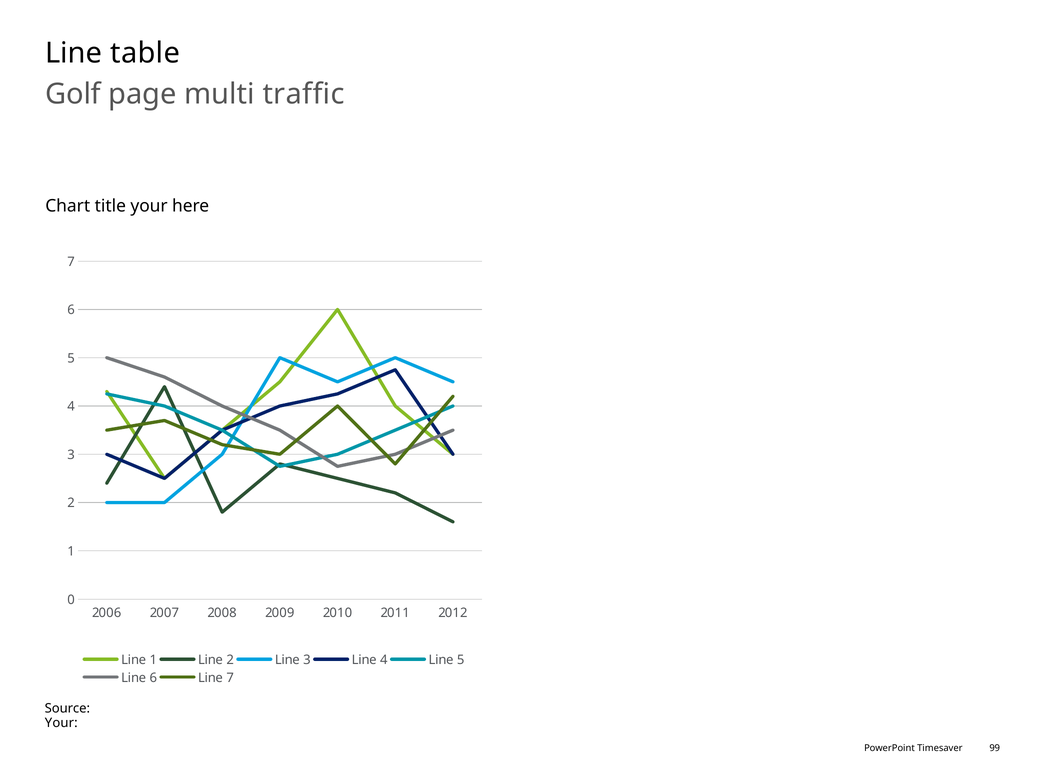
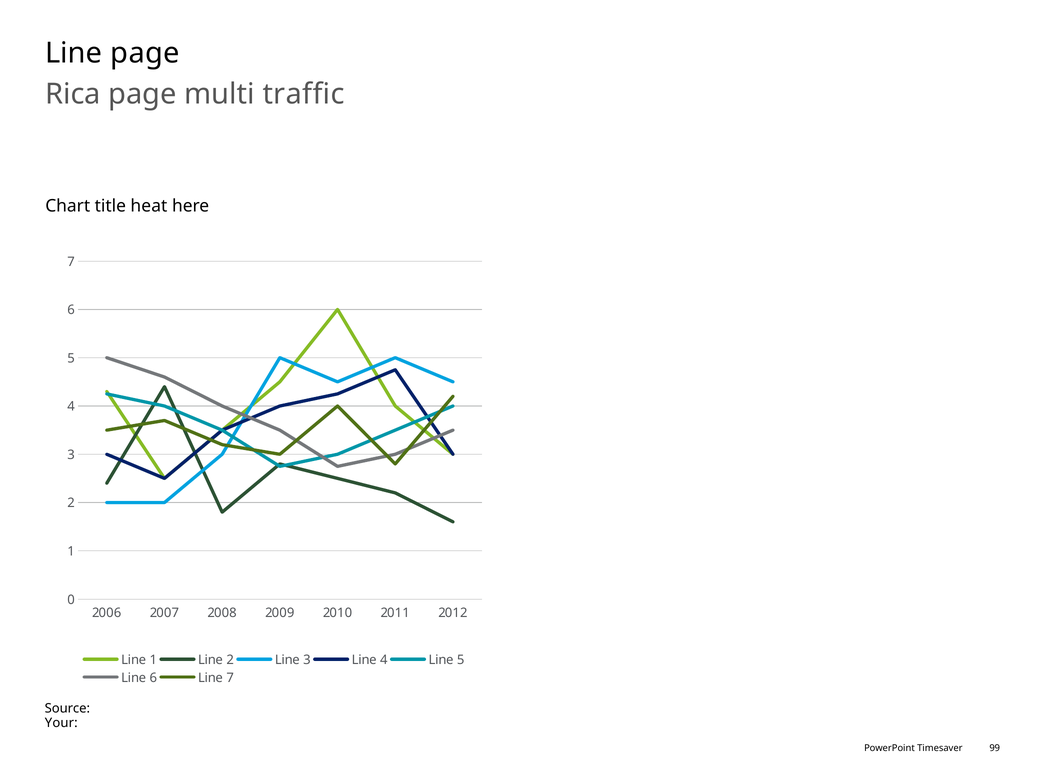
Line table: table -> page (145, 53)
Golf: Golf -> Rica (73, 94)
title your: your -> heat (149, 206)
